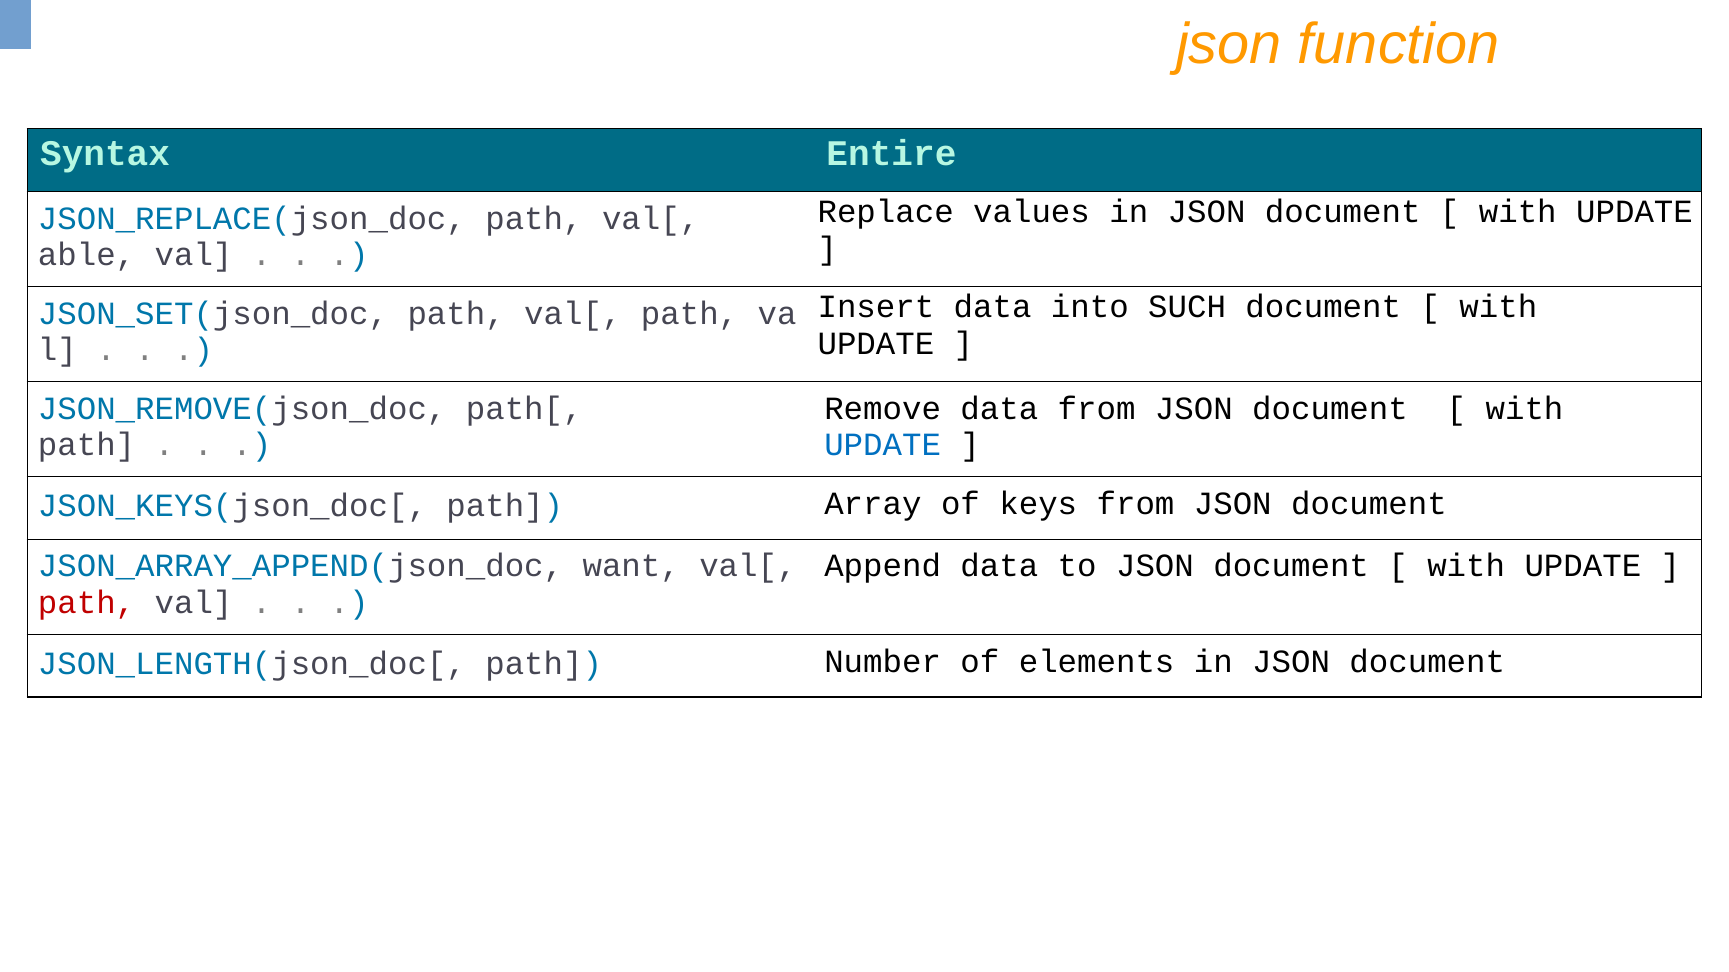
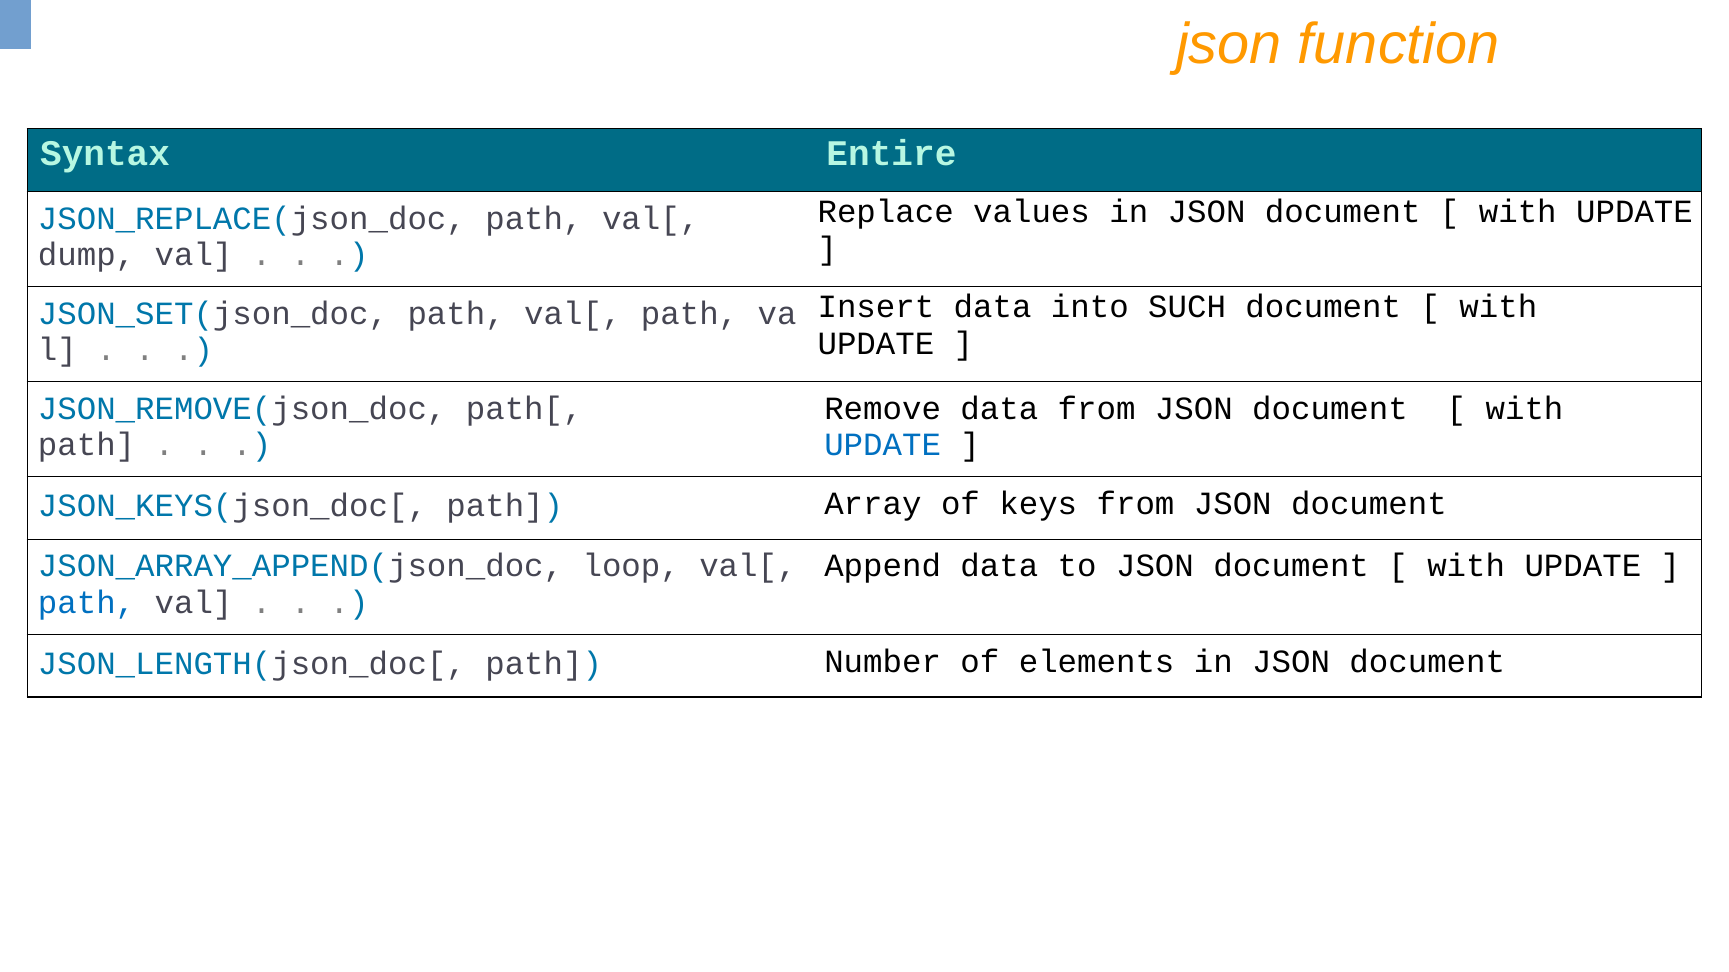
able: able -> dump (87, 255)
want: want -> loop (631, 567)
path colour: red -> blue (87, 603)
